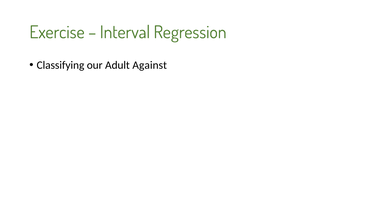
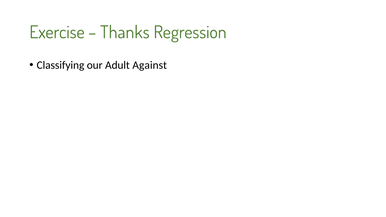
Interval: Interval -> Thanks (125, 32)
